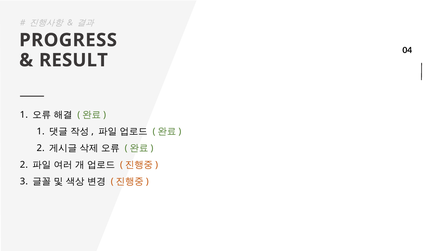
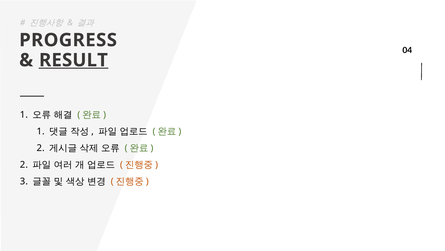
RESULT underline: none -> present (73, 60)
